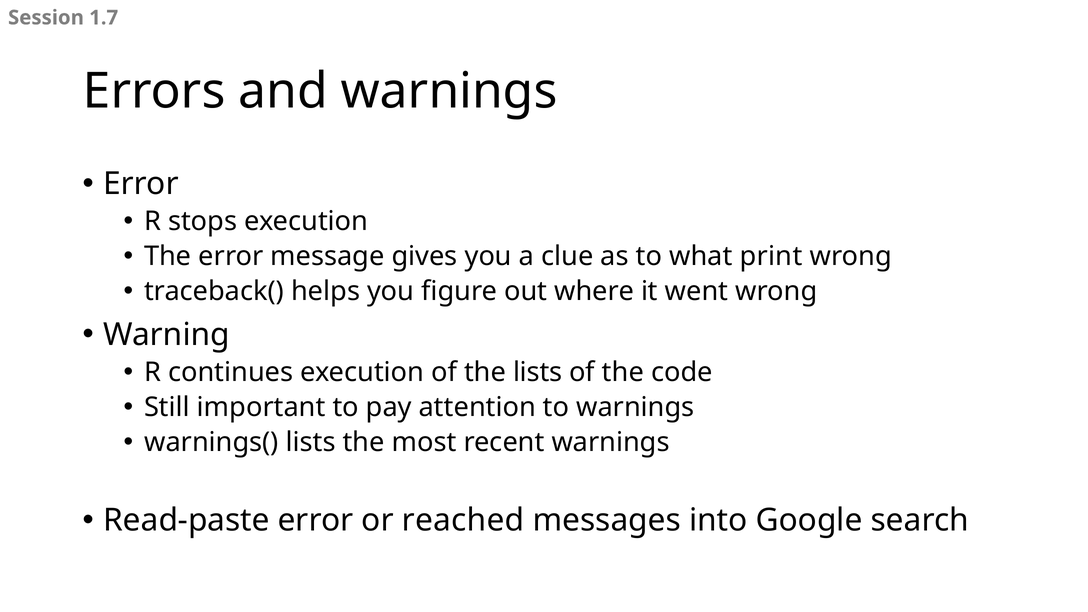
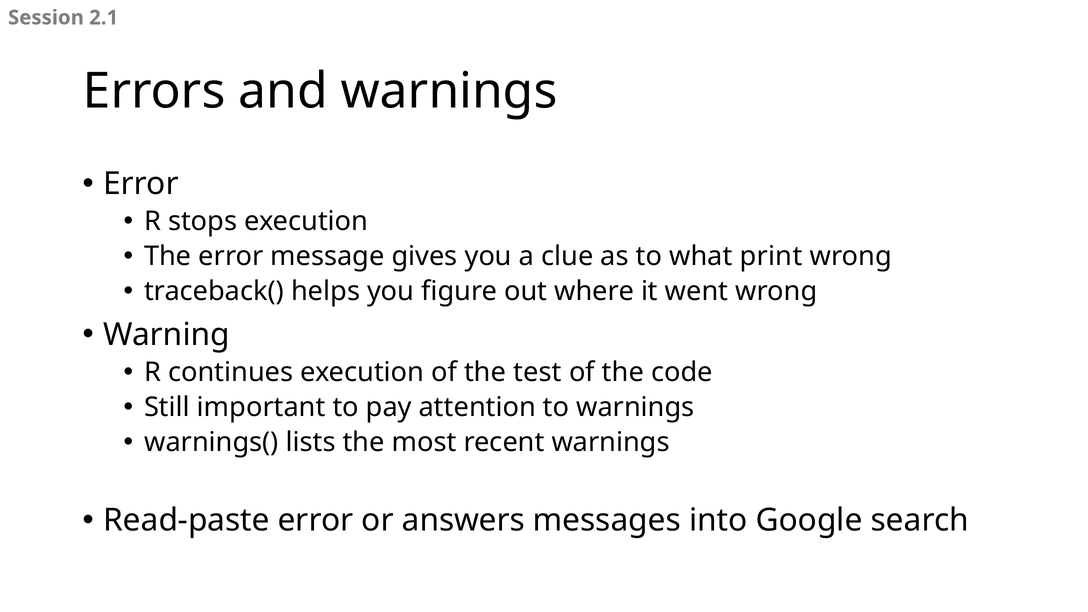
1.7: 1.7 -> 2.1 (104, 18)
the lists: lists -> test (537, 372)
reached: reached -> answers (463, 520)
